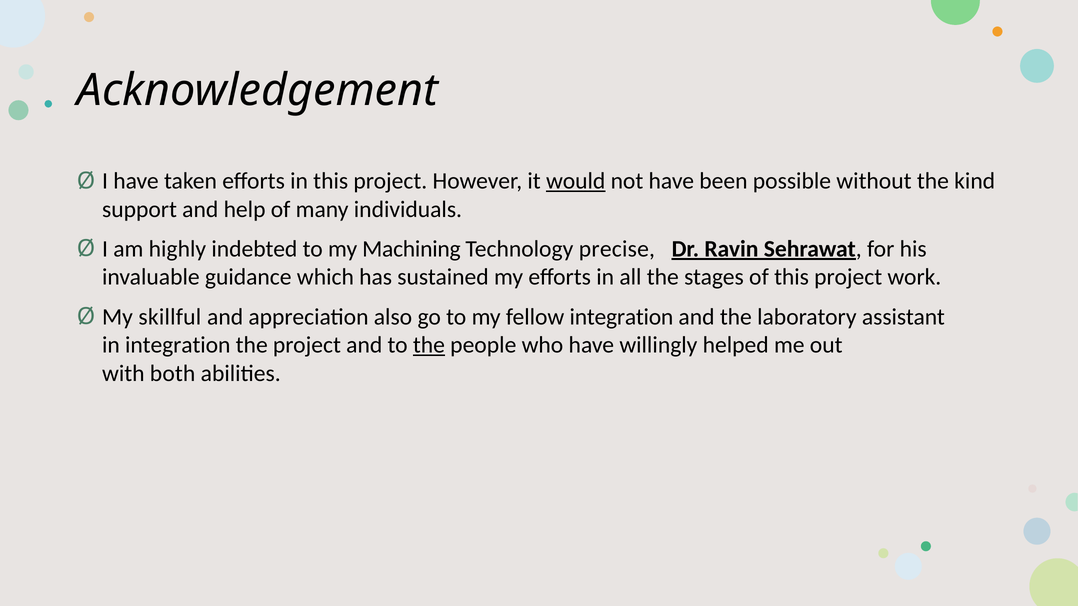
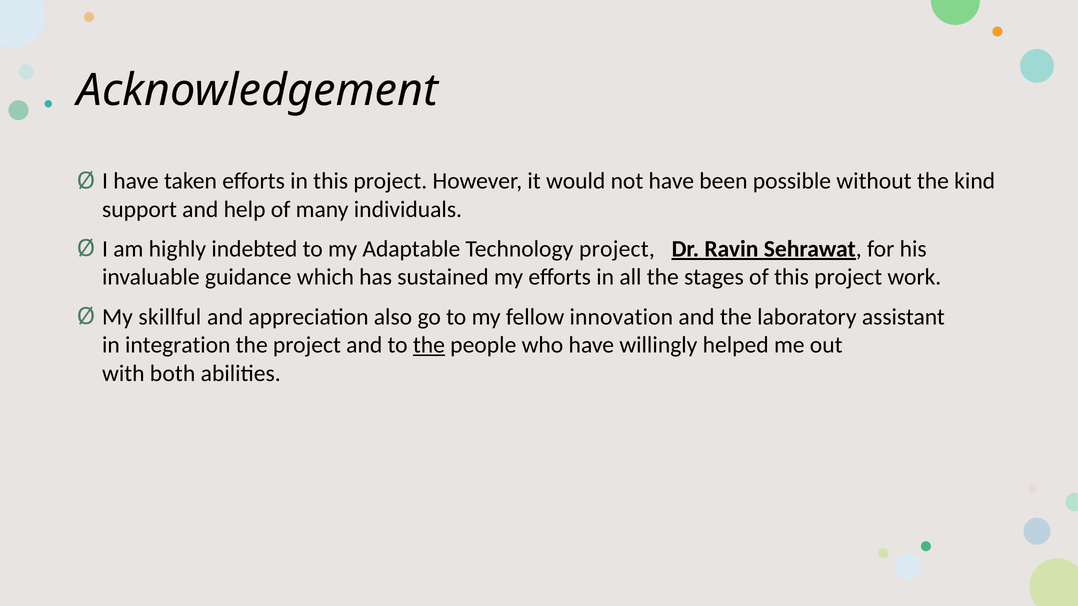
would underline: present -> none (576, 181)
Machining: Machining -> Adaptable (411, 249)
Technology precise: precise -> project (617, 249)
fellow integration: integration -> innovation (621, 317)
